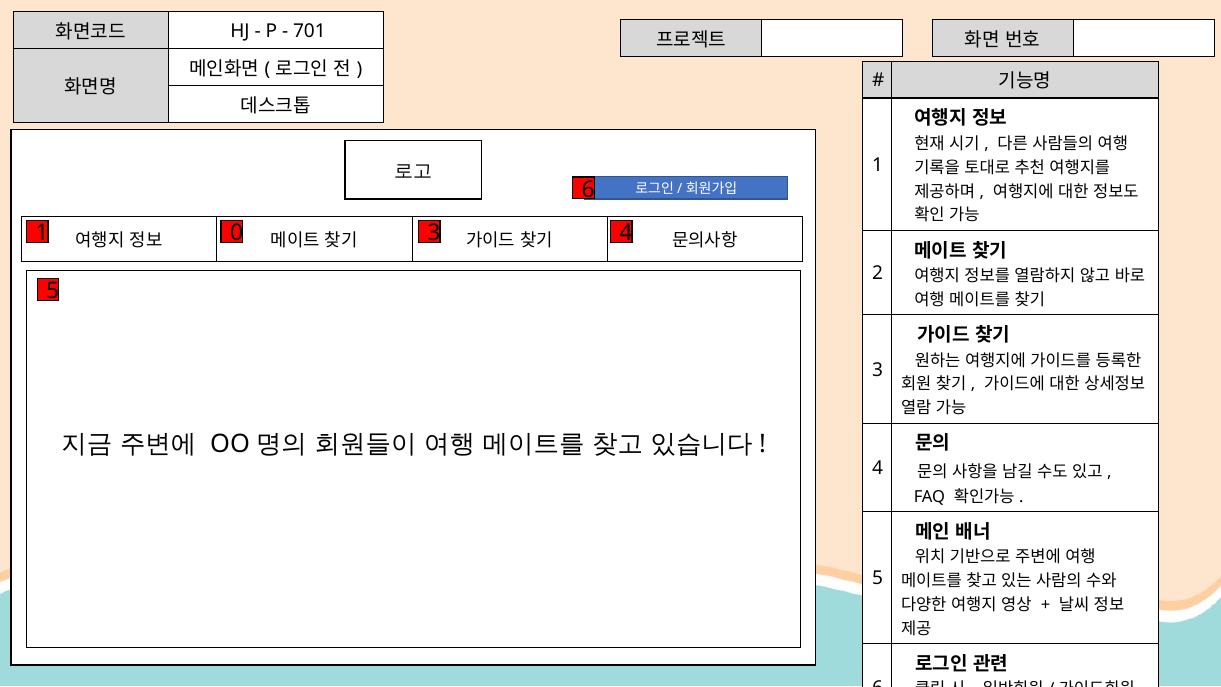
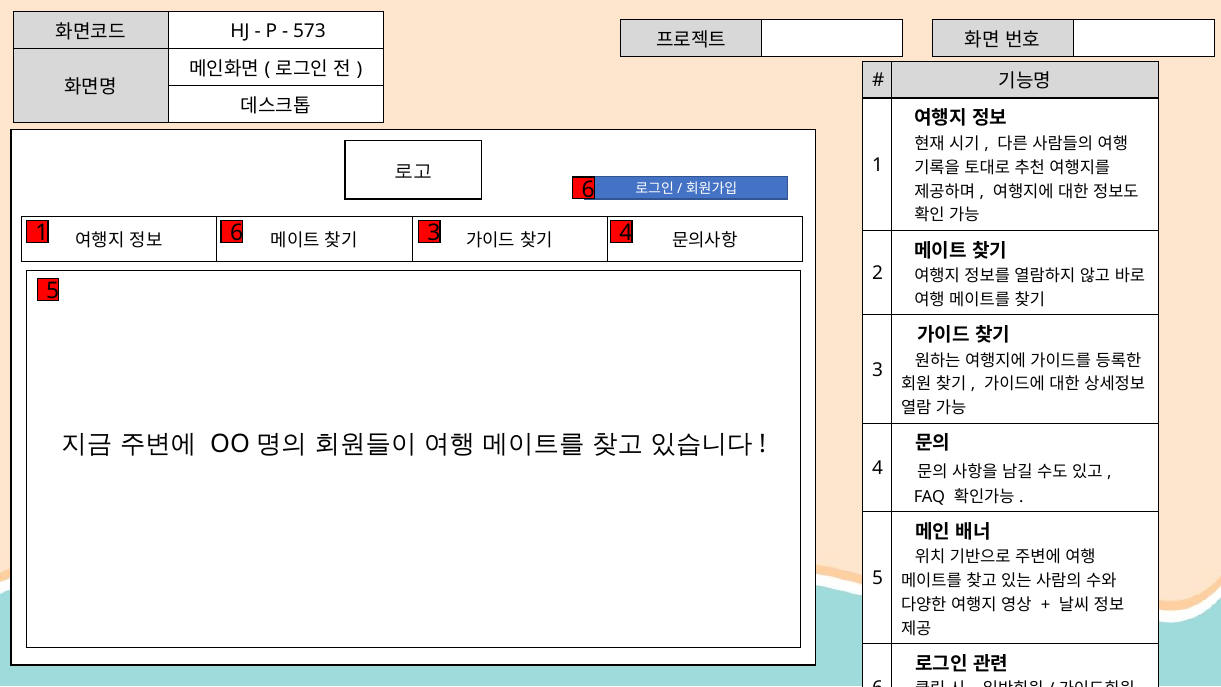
701: 701 -> 573 (309, 31)
1 0: 0 -> 6 (237, 233)
